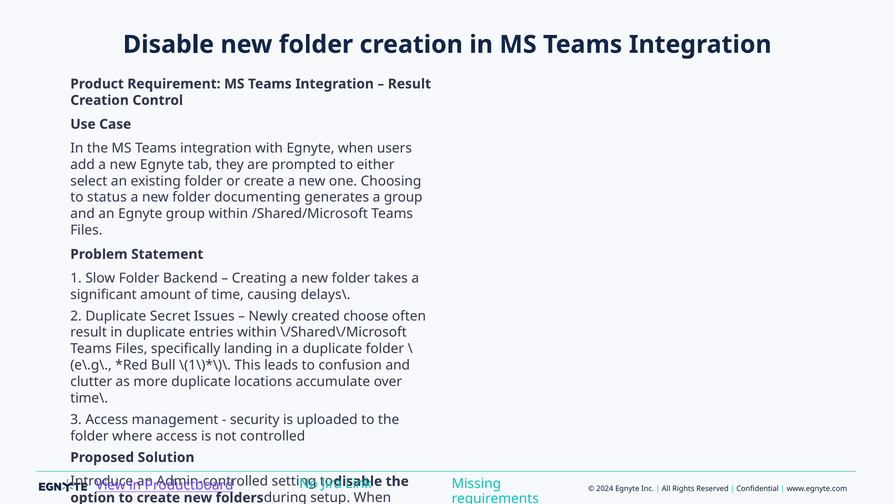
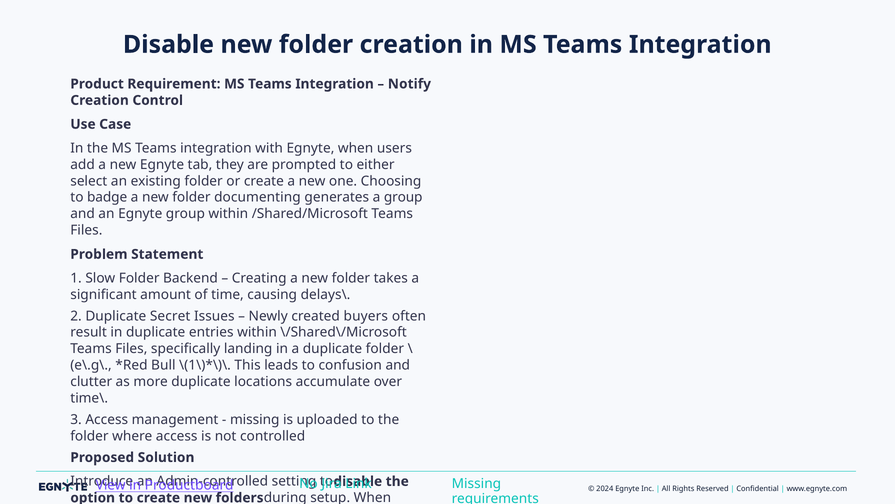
Result: Result -> Notify (409, 84)
status: status -> badge (107, 197)
choose: choose -> buyers (366, 316)
security: security -> missing (255, 419)
